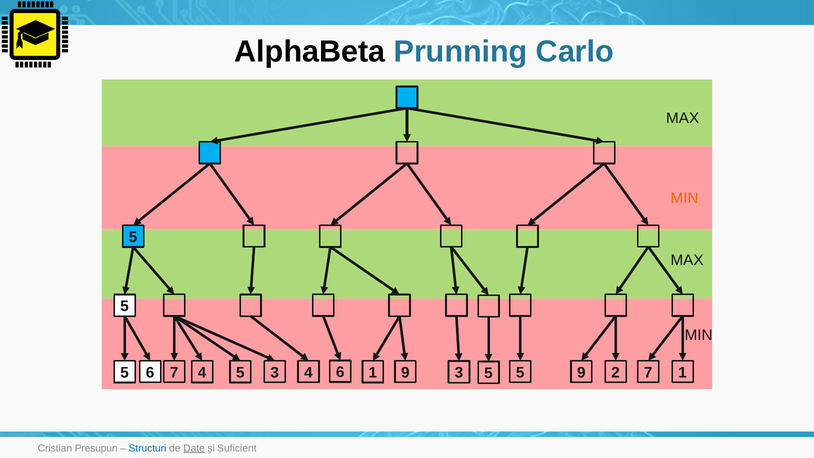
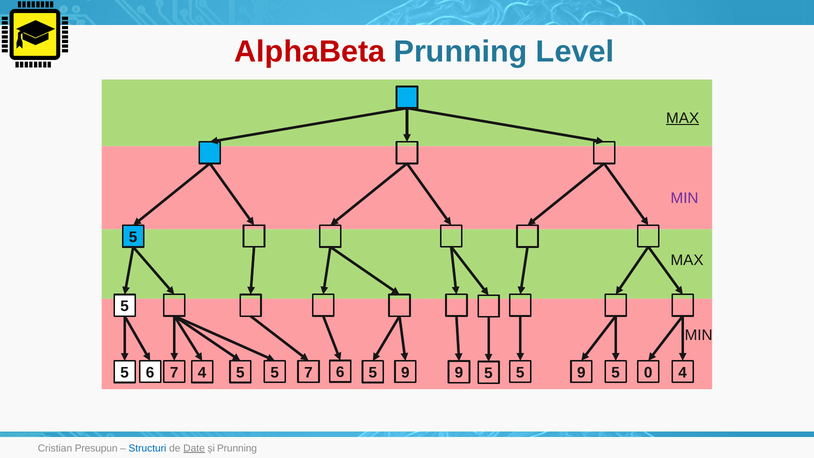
AlphaBeta colour: black -> red (310, 52)
Carlo: Carlo -> Level (575, 52)
MAX underline: none -> present (683, 118)
MIN colour: orange -> purple (685, 198)
7 4: 4 -> 7 (308, 372)
3: 3 -> 9 (459, 373)
2: 2 -> 5 (616, 372)
4 3: 3 -> 5 (275, 372)
1: 1 -> 5 (373, 373)
9 7: 7 -> 0 (648, 372)
9 1: 1 -> 4 (683, 372)
și Suficient: Suficient -> Prunning (237, 448)
